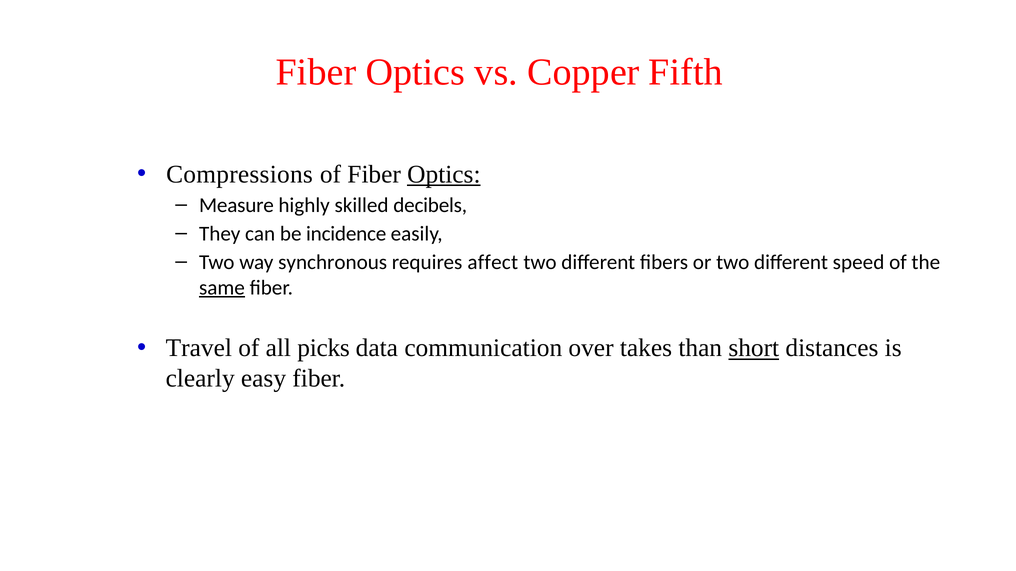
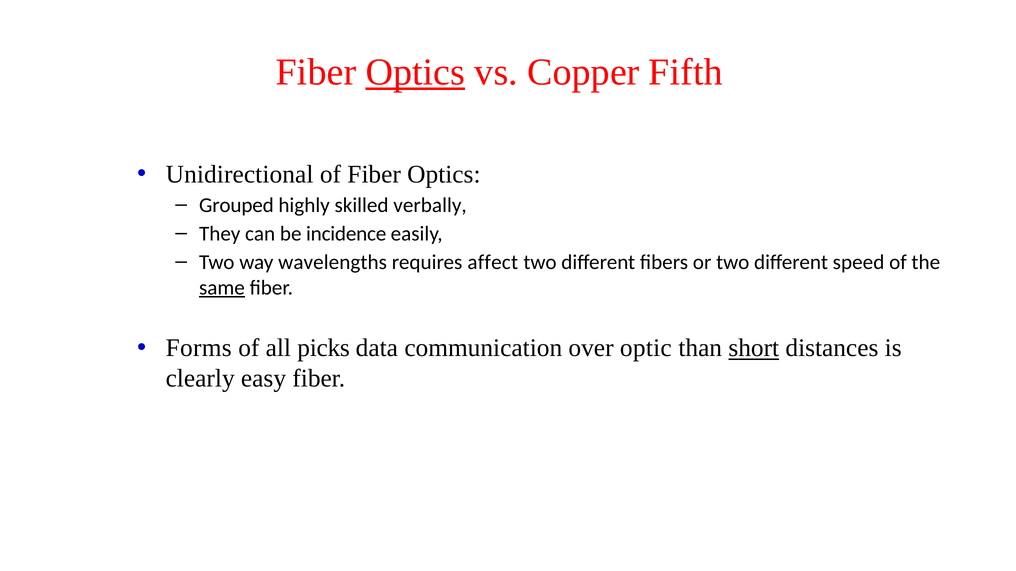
Optics underline: none -> present (415, 73)
Compressions: Compressions -> Unidirectional (240, 175)
Optics underline: present -> none (444, 175)
Measure: Measure -> Grouped (236, 205)
decibels: decibels -> verbally (430, 205)
synchronous: synchronous -> wavelengths (333, 262)
Travel: Travel -> Forms (199, 348)
takes: takes -> optic (646, 348)
